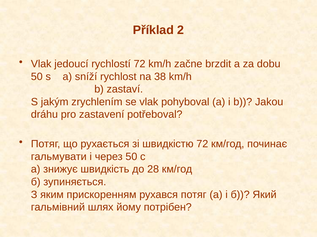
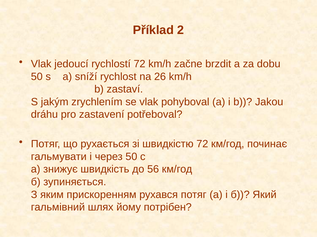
38: 38 -> 26 (160, 77)
28: 28 -> 56 (153, 170)
